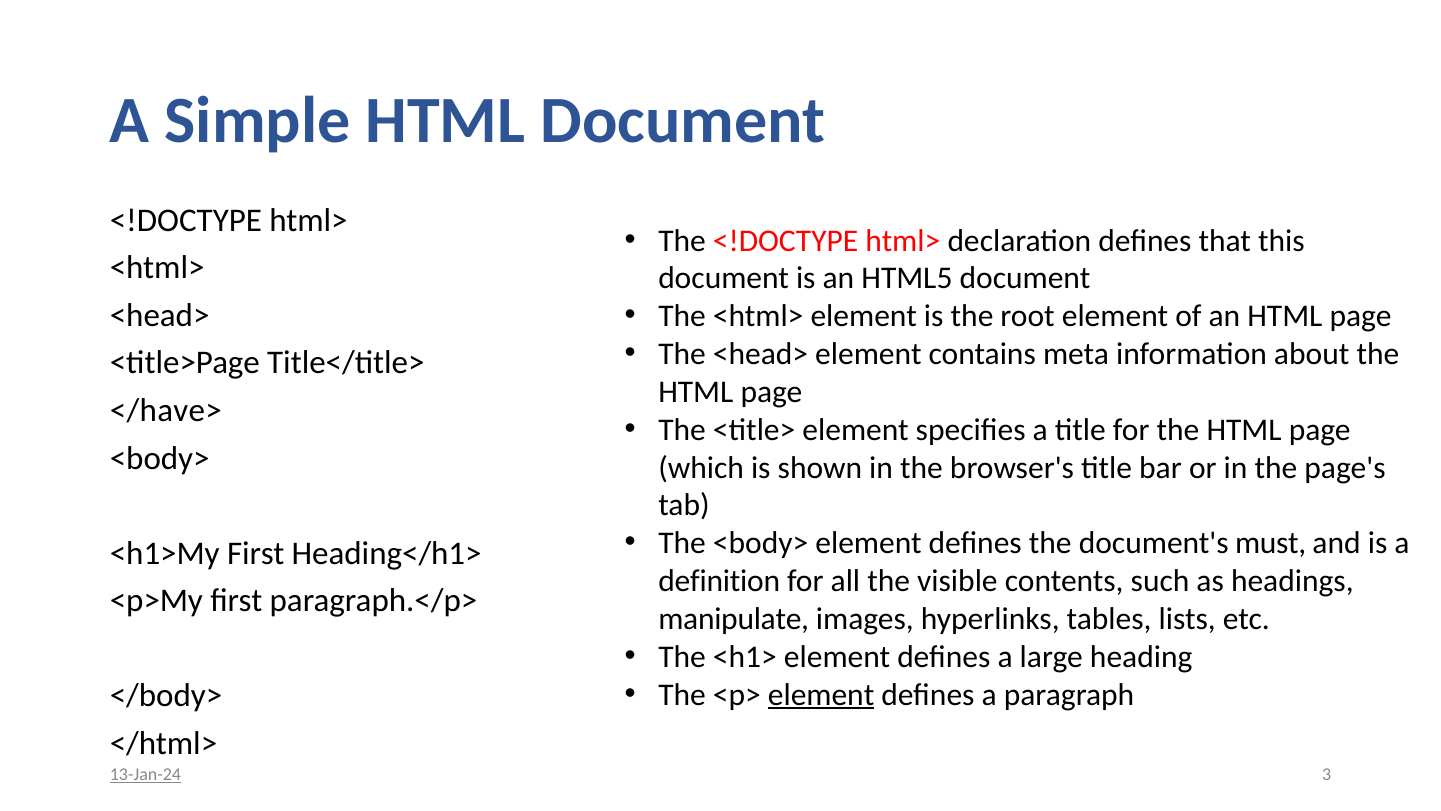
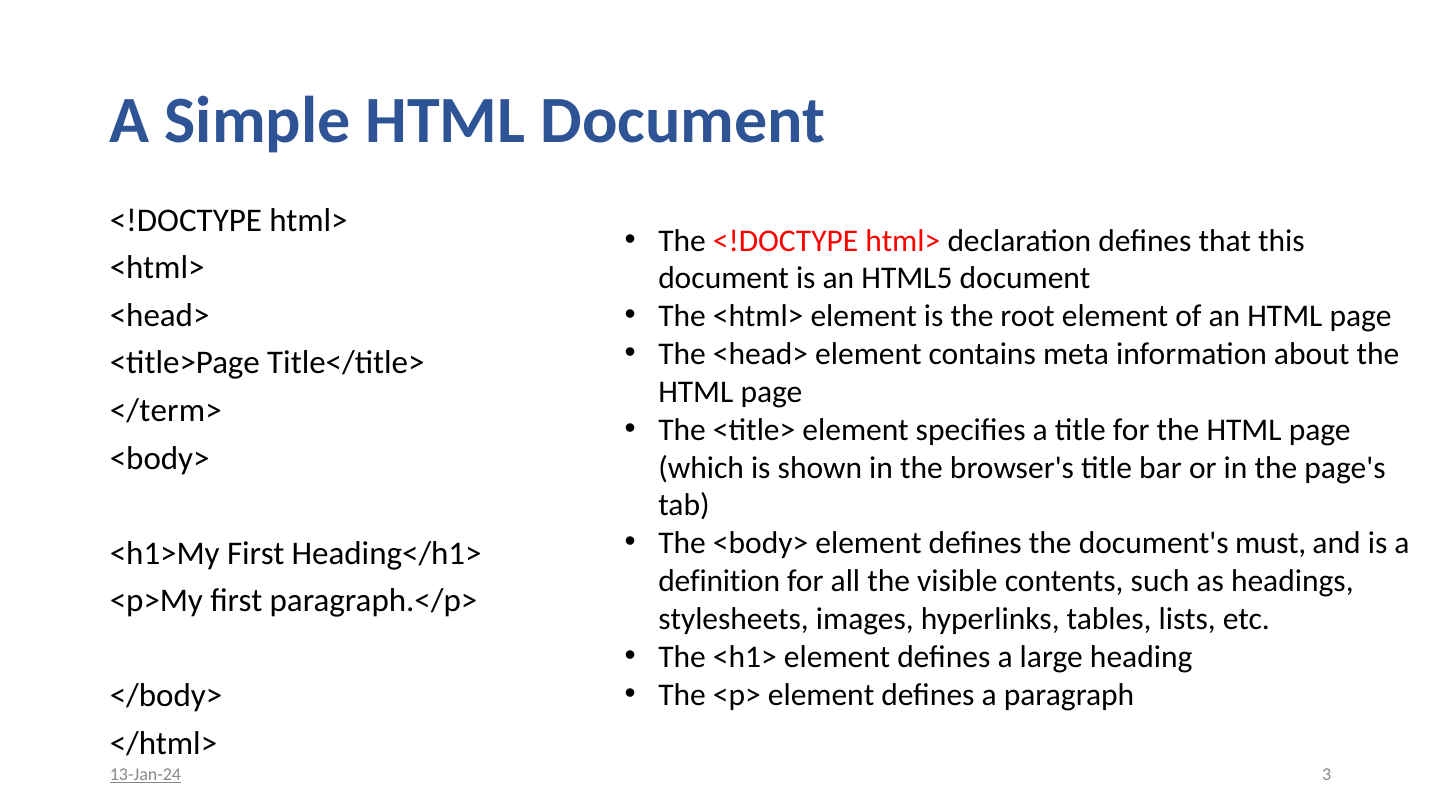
</have>: </have> -> </term> (166, 410)
manipulate: manipulate -> stylesheets (734, 619)
element underline: present -> none (821, 694)
